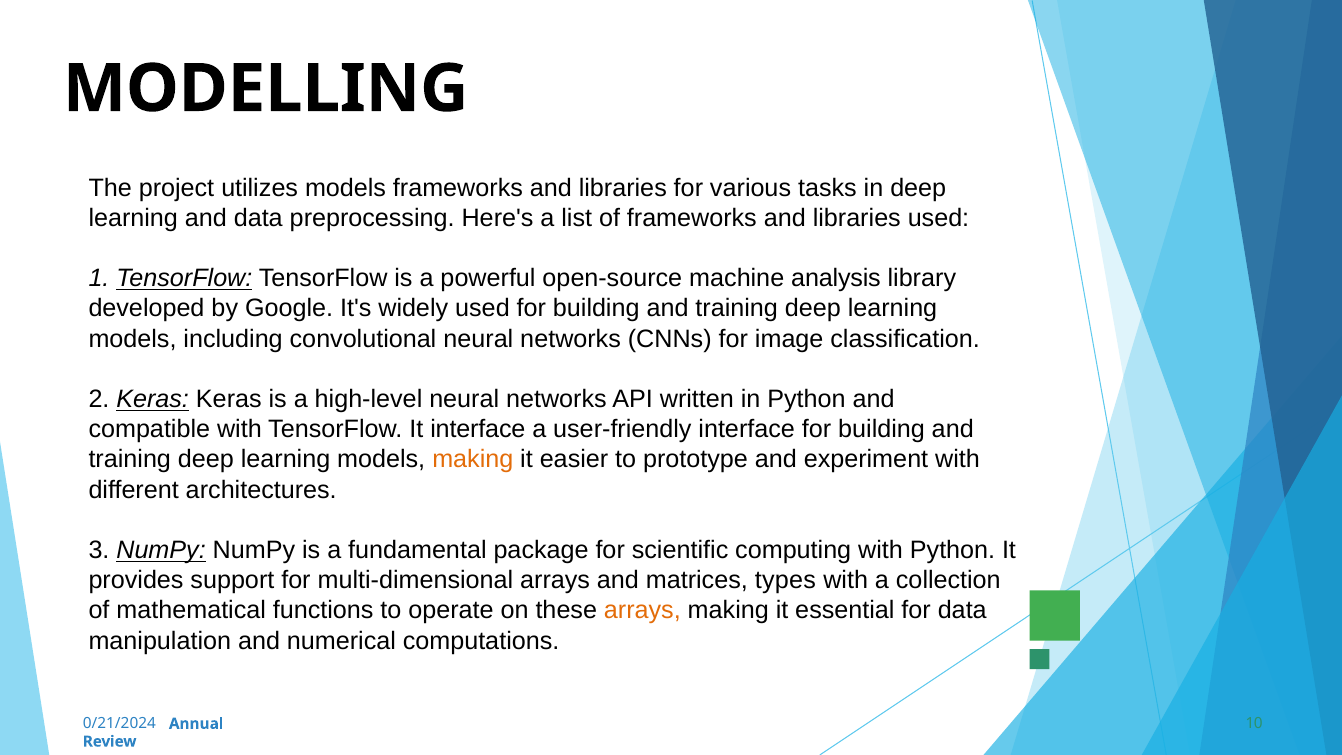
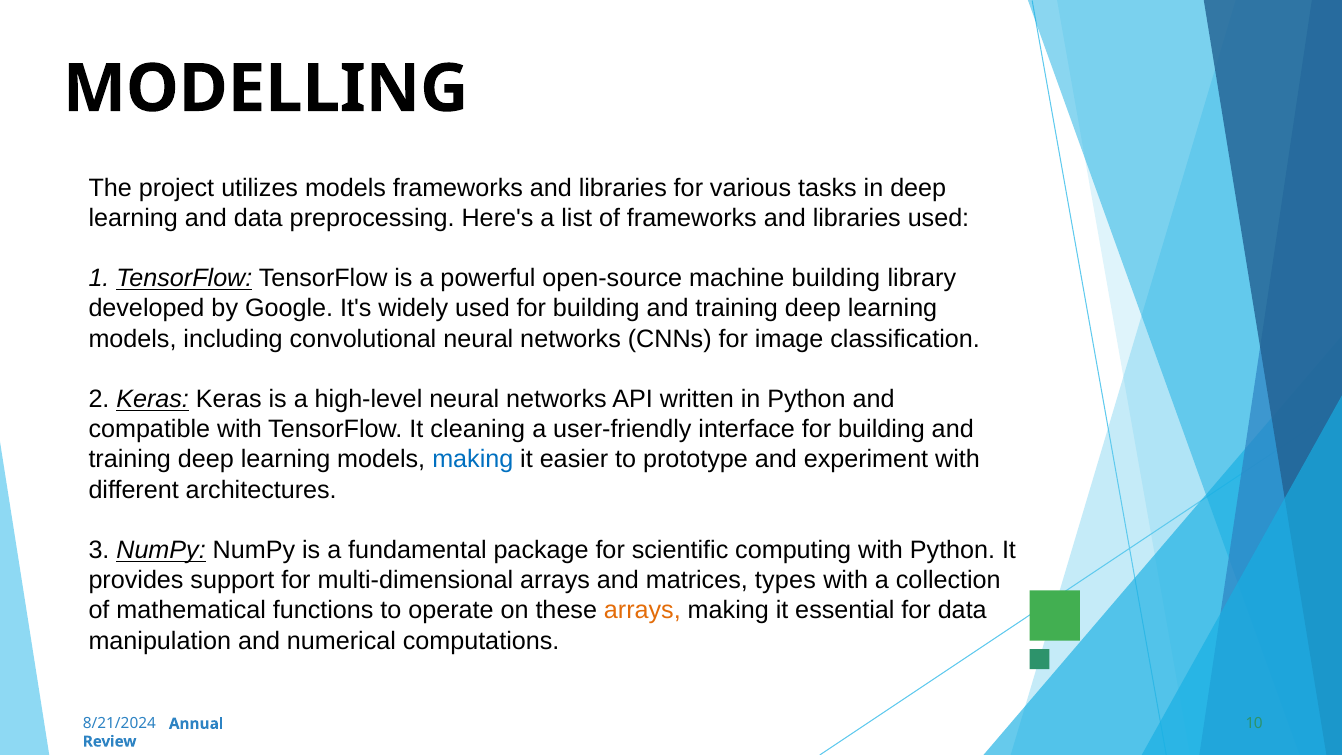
machine analysis: analysis -> building (836, 278)
It interface: interface -> cleaning (478, 429)
making colour: orange -> blue (473, 459)
0/21/2024: 0/21/2024 -> 8/21/2024 (119, 724)
